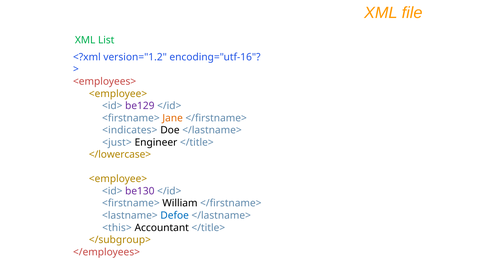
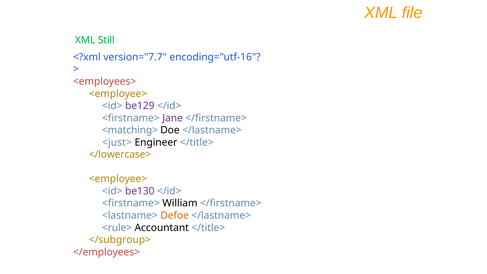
List: List -> Still (106, 40)
version="1.2: version="1.2 -> version="7.7 (135, 57)
Jane colour: orange -> purple (173, 118)
<indicates>: <indicates> -> <matching> (130, 130)
Defoe colour: blue -> orange (175, 215)
<this>: <this> -> <rule> (117, 228)
